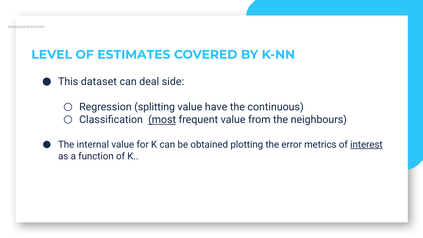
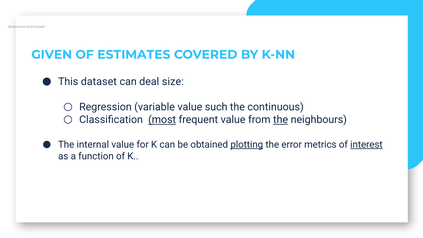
LEVEL: LEVEL -> GIVEN (52, 55)
side: side -> size (173, 82)
splitting: splitting -> variable (155, 107)
have: have -> such (216, 107)
the underline: none -> present (281, 120)
plotting underline: none -> present (247, 145)
